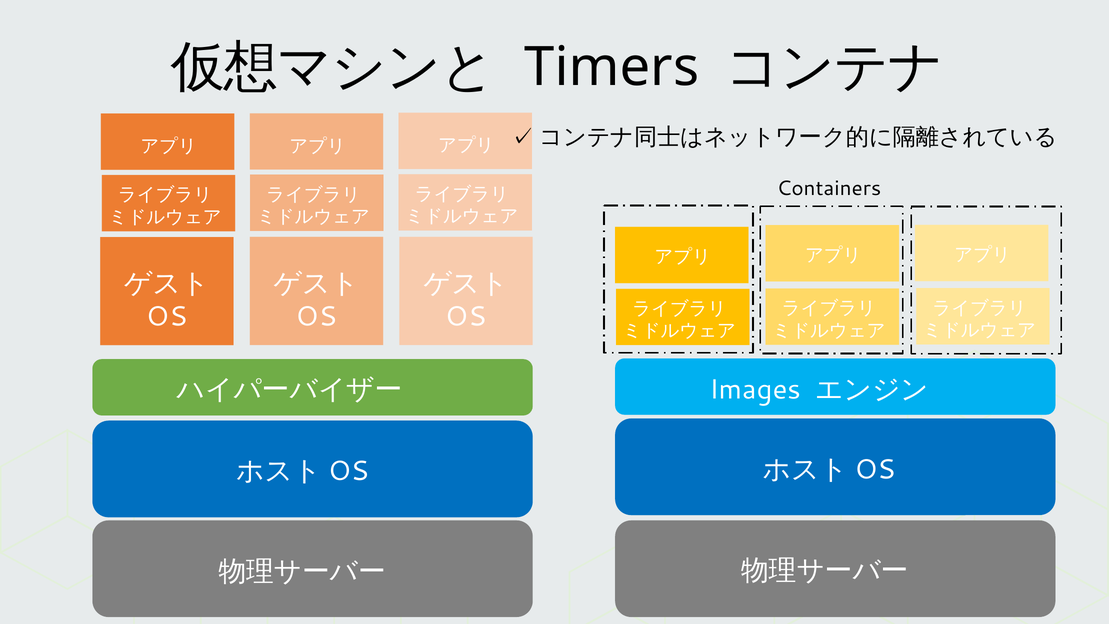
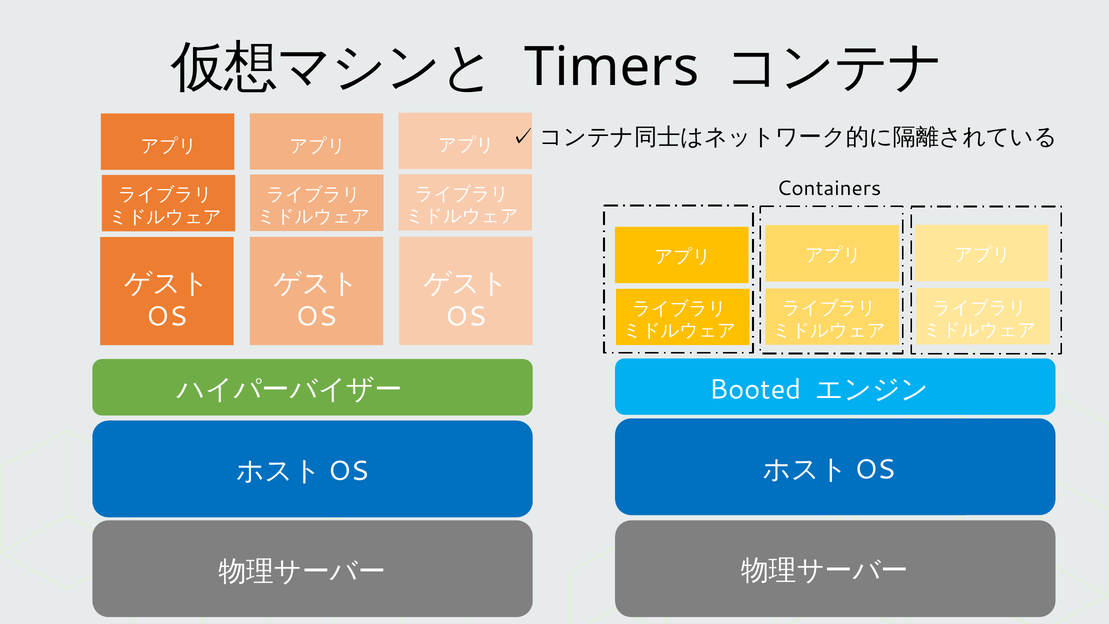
Images: Images -> Booted (755, 390)
